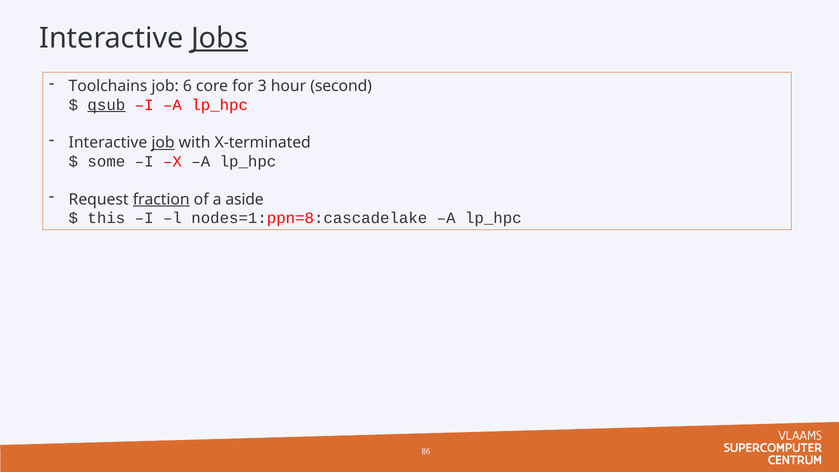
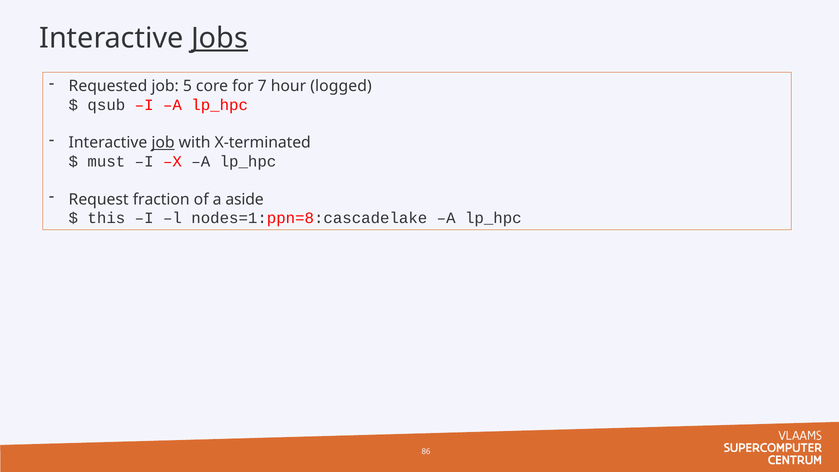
Toolchains: Toolchains -> Requested (108, 86)
6: 6 -> 5 (187, 86)
3: 3 -> 7 (262, 86)
second: second -> logged (341, 86)
qsub underline: present -> none (106, 105)
some: some -> must (106, 162)
fraction underline: present -> none (161, 199)
